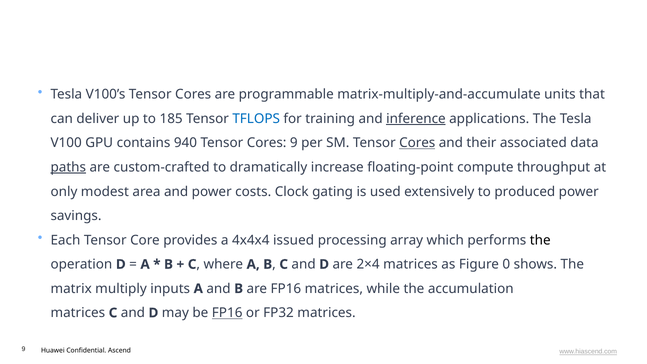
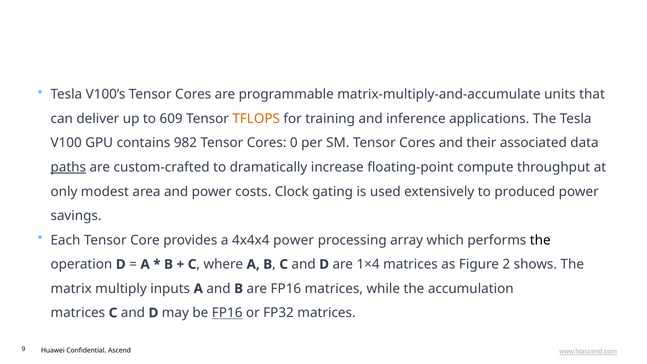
185: 185 -> 609 (171, 119)
TFLOPS colour: blue -> orange (256, 119)
inference underline: present -> none (416, 119)
940: 940 -> 982 (185, 143)
Cores 9: 9 -> 0 (294, 143)
Cores underline: present -> none (417, 143)
4x4x4 issued: issued -> power (294, 240)
2×4: 2×4 -> 1×4 (368, 264)
0: 0 -> 2 (506, 264)
